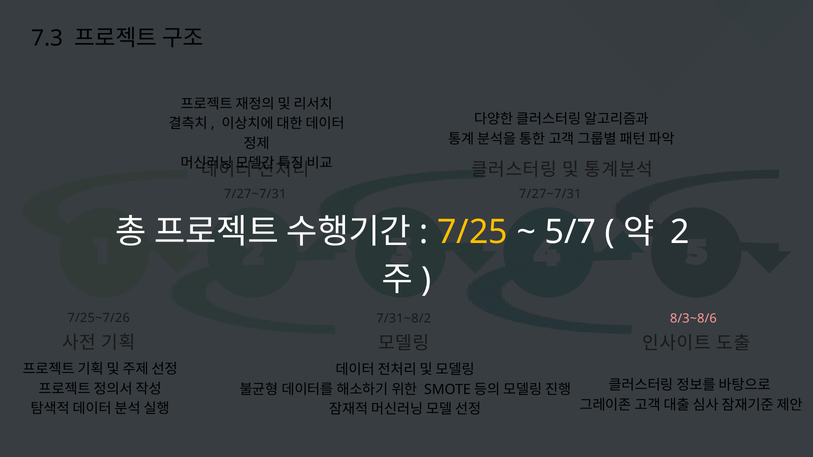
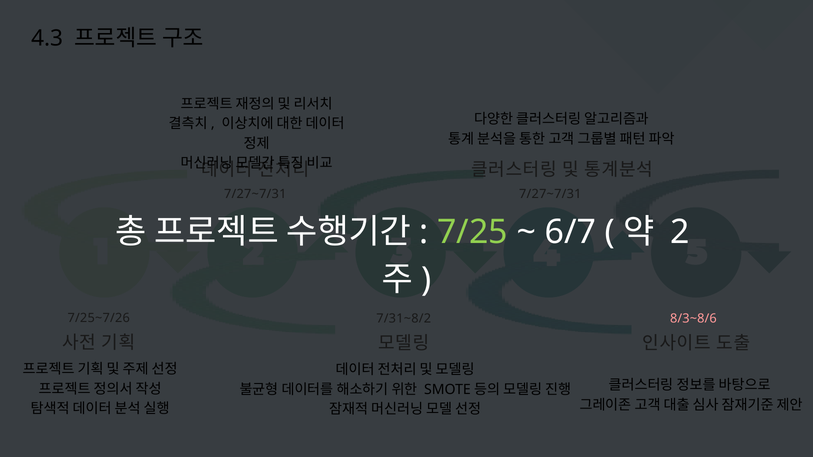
7.3: 7.3 -> 4.3 (47, 39)
7/25 colour: yellow -> light green (472, 232)
5/7: 5/7 -> 6/7 (570, 232)
